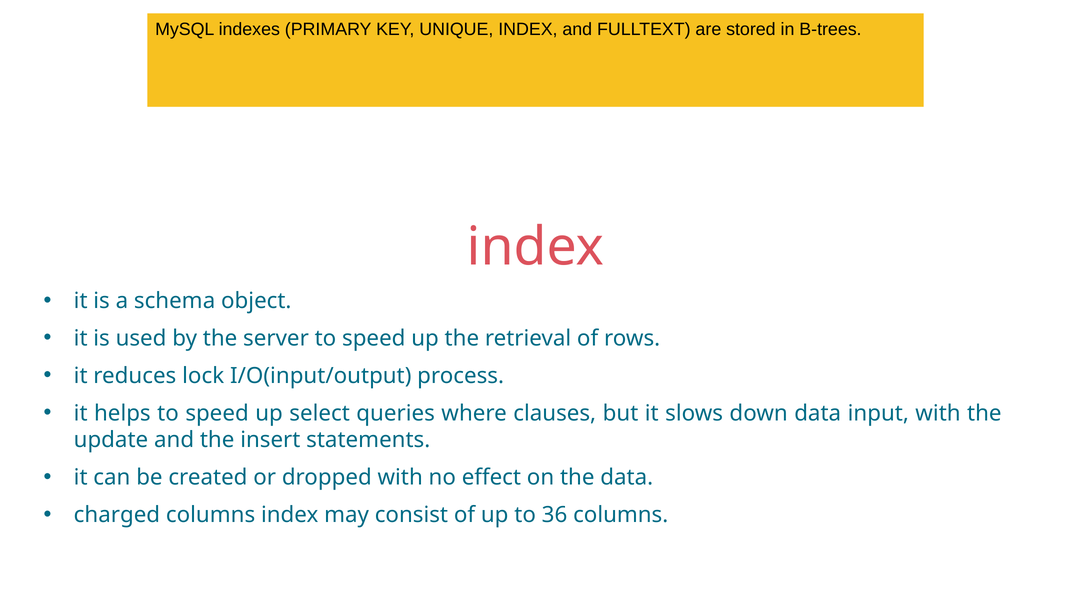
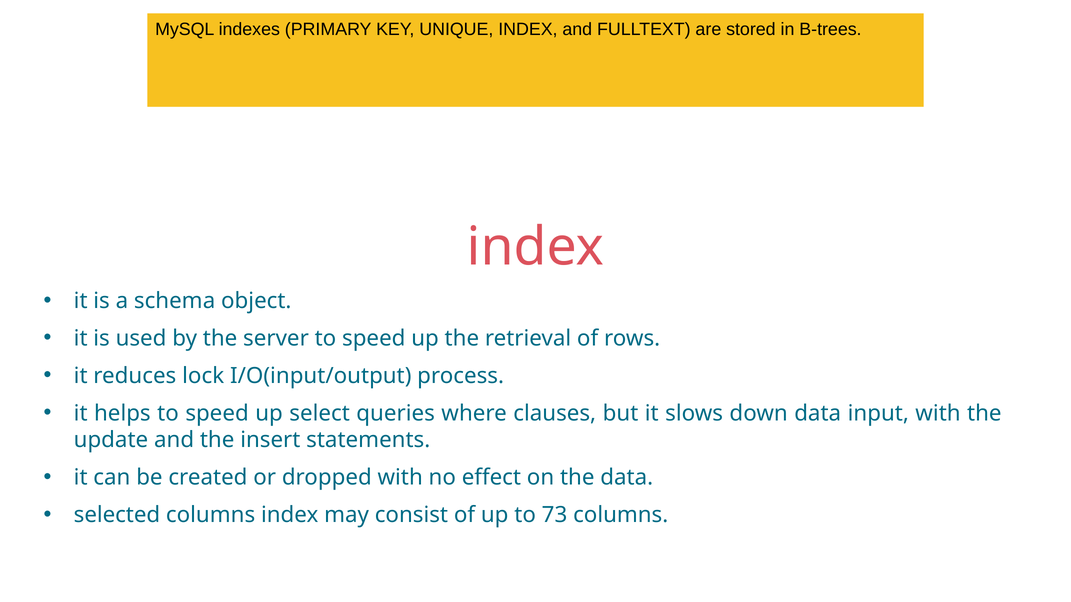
charged: charged -> selected (117, 515)
36: 36 -> 73 (554, 515)
